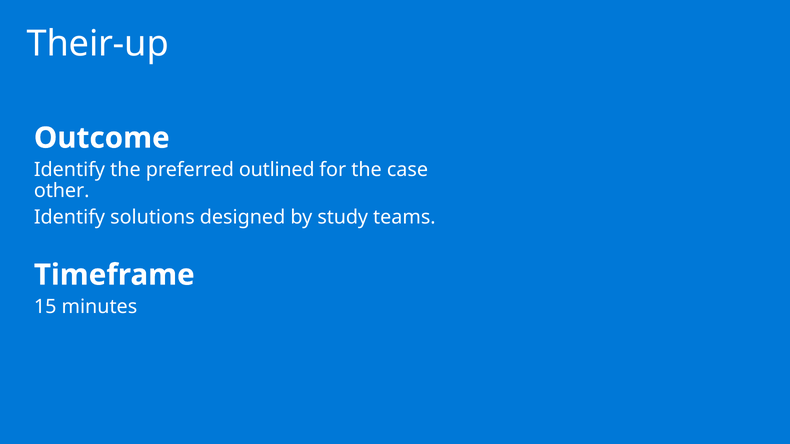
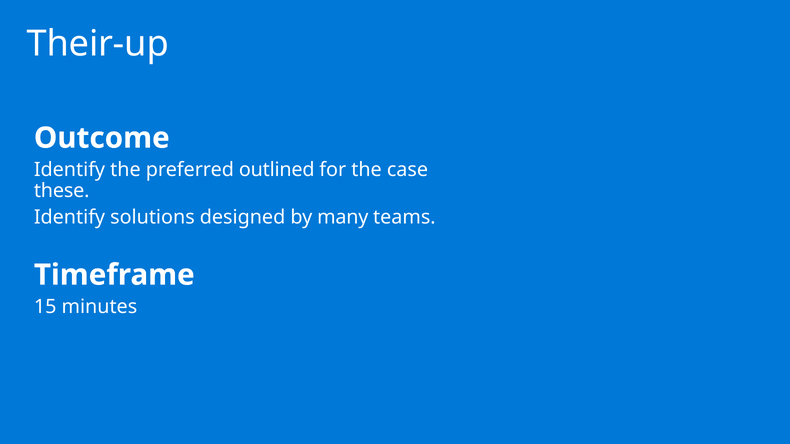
other: other -> these (62, 191)
study: study -> many (343, 217)
